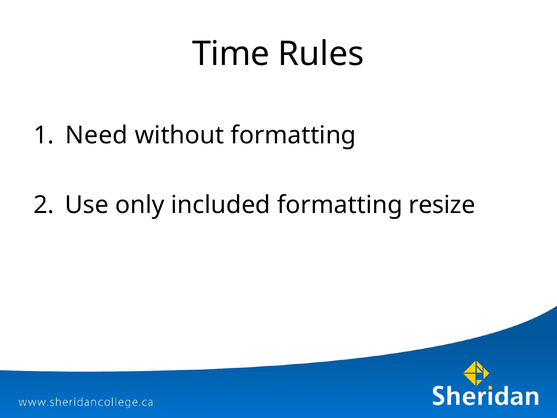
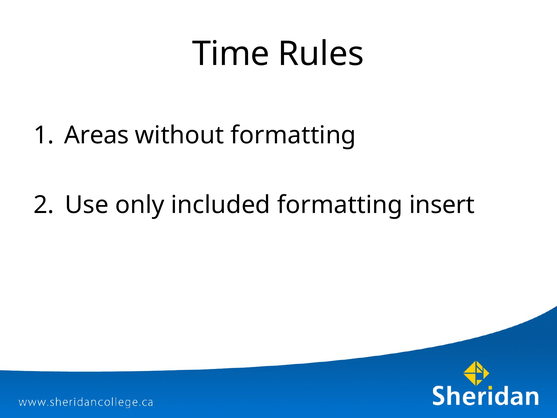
Need: Need -> Areas (97, 135)
resize: resize -> insert (442, 205)
